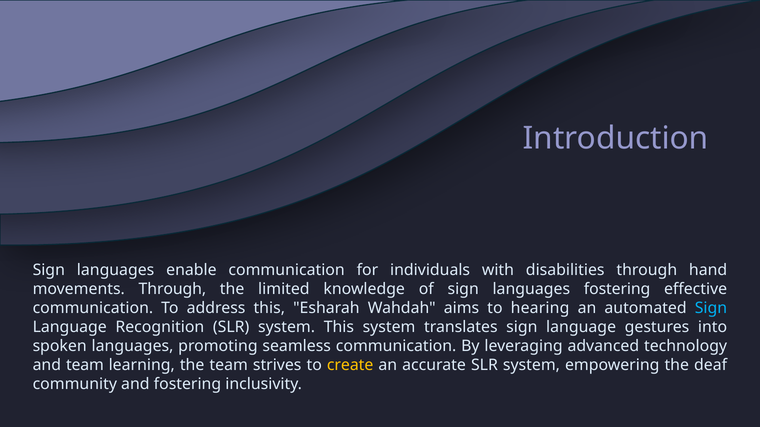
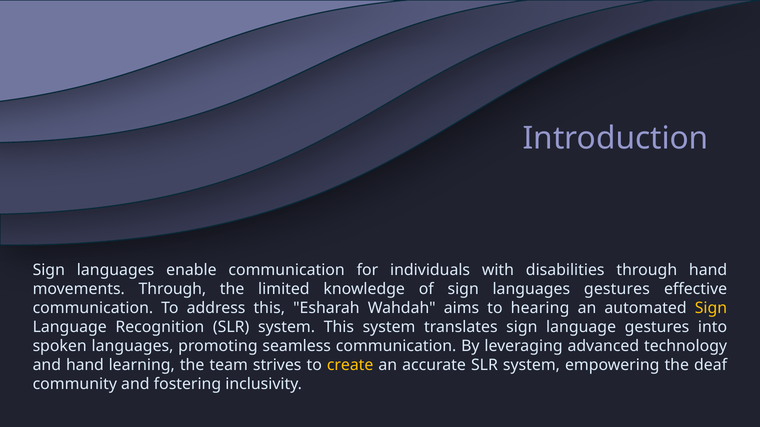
languages fostering: fostering -> gestures (617, 289)
Sign colour: light blue -> yellow (711, 308)
and team: team -> hand (85, 365)
